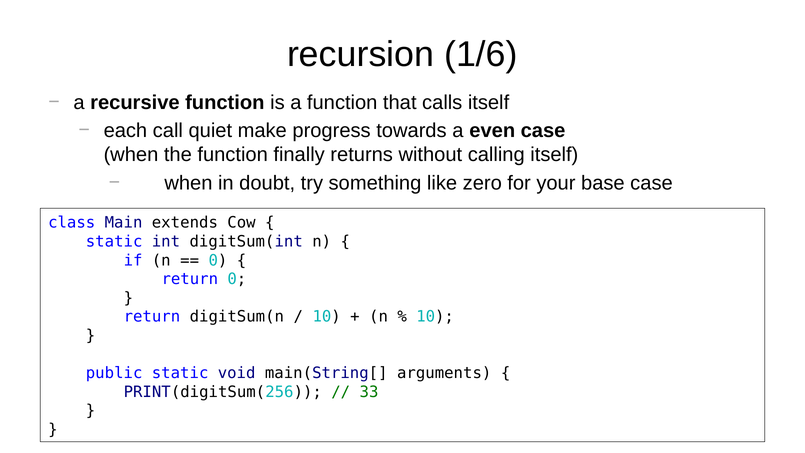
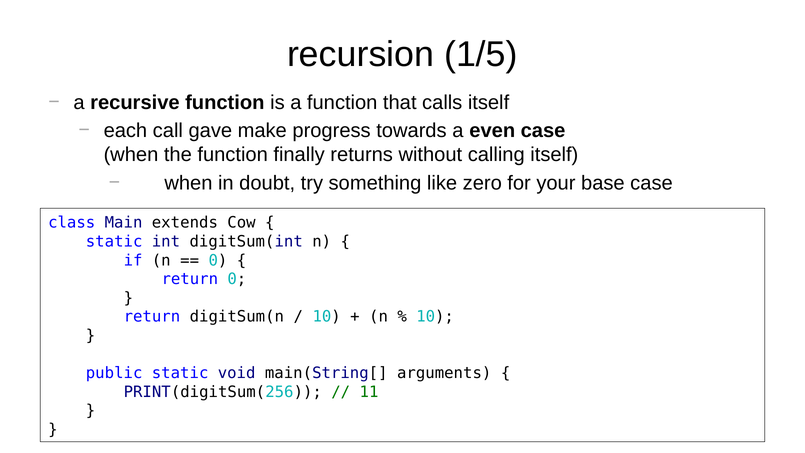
1/6: 1/6 -> 1/5 (481, 54)
quiet: quiet -> gave (210, 130)
33: 33 -> 11 (369, 392)
